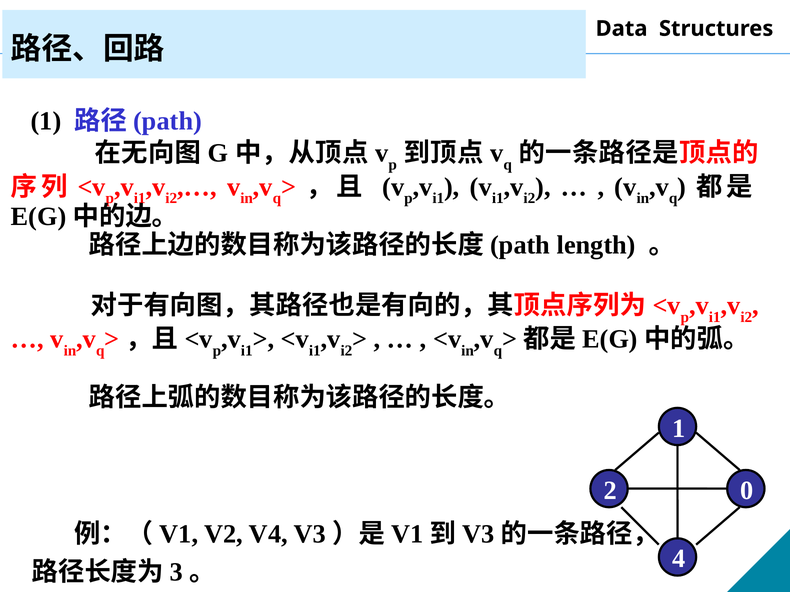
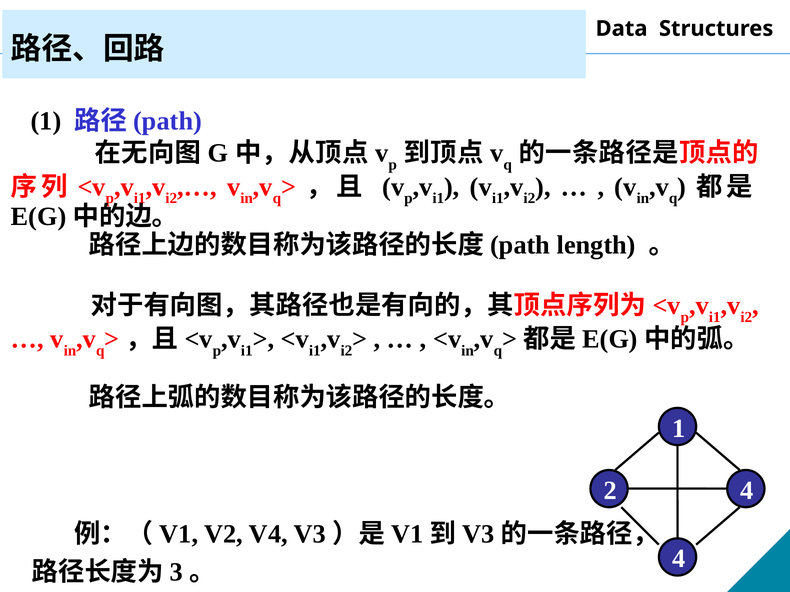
2 0: 0 -> 4 (747, 491)
